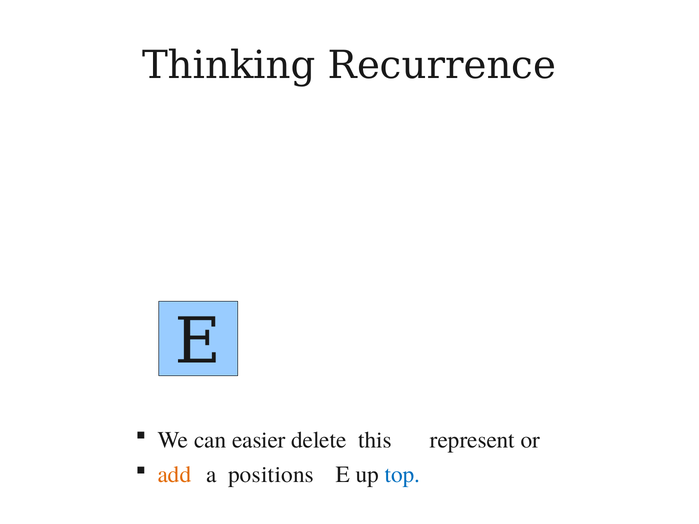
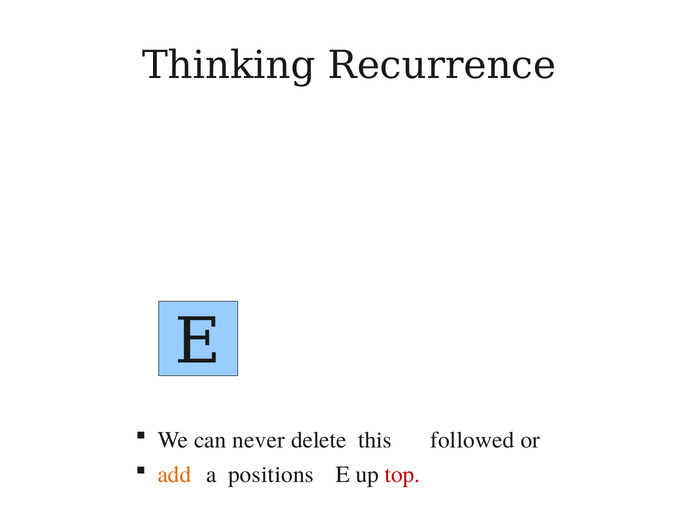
easier: easier -> never (259, 440)
represent: represent -> followed (472, 440)
top colour: blue -> red (402, 475)
